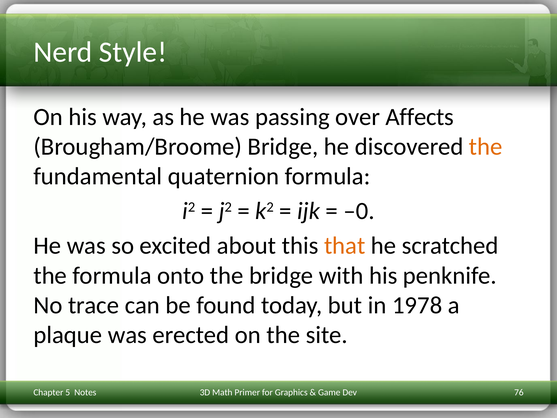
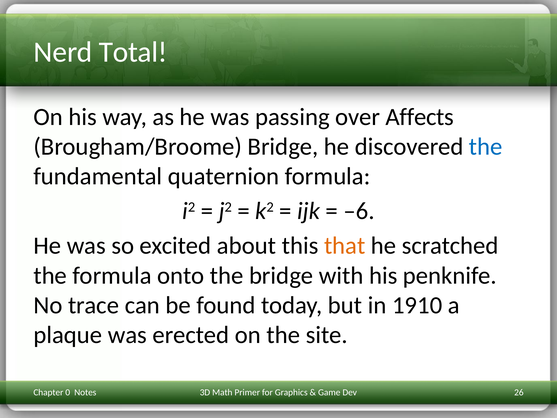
Style: Style -> Total (133, 52)
the colour: orange -> blue (486, 147)
–0: –0 -> –6 (359, 211)
1978: 1978 -> 1910 (417, 305)
76: 76 -> 26 (519, 392)
5: 5 -> 0 (68, 392)
